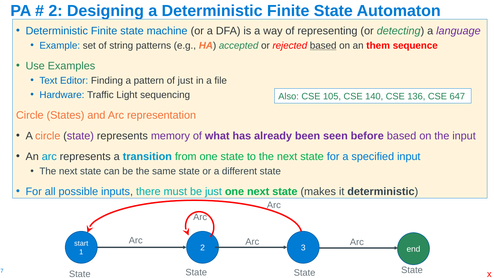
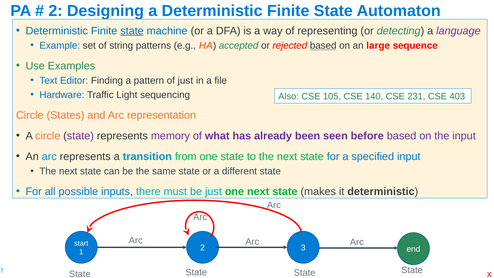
state underline: none -> present (132, 31)
them: them -> large (378, 46)
136: 136 -> 231 (416, 97)
647: 647 -> 403 (457, 97)
